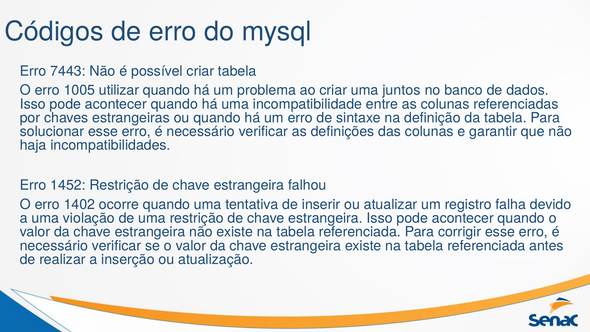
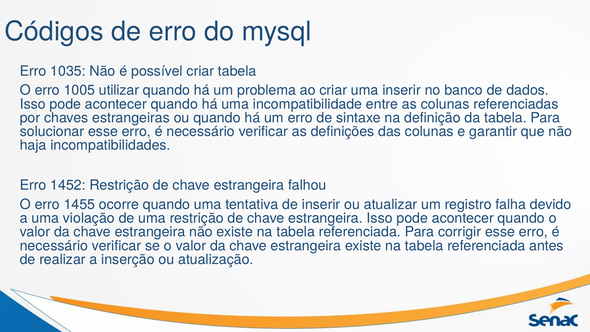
7443: 7443 -> 1035 (68, 71)
uma juntos: juntos -> inserir (402, 90)
1402: 1402 -> 1455 (79, 204)
